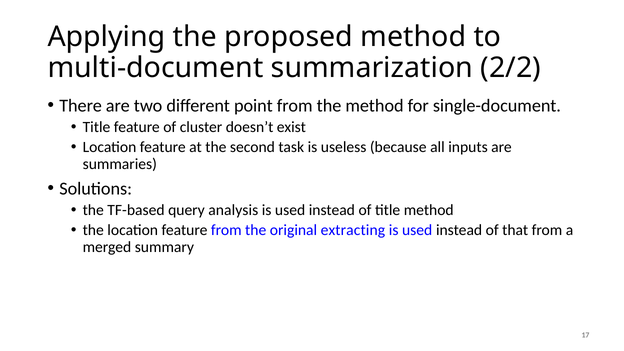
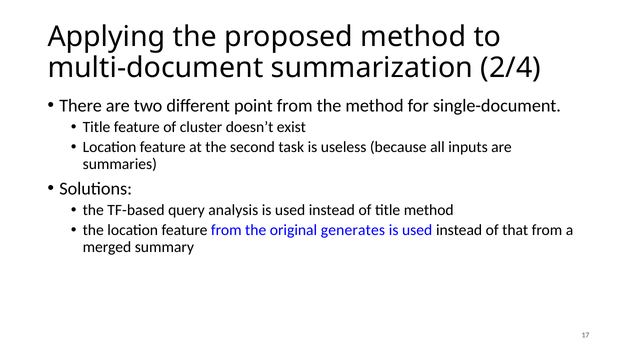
2/2: 2/2 -> 2/4 (511, 68)
extracting: extracting -> generates (353, 230)
